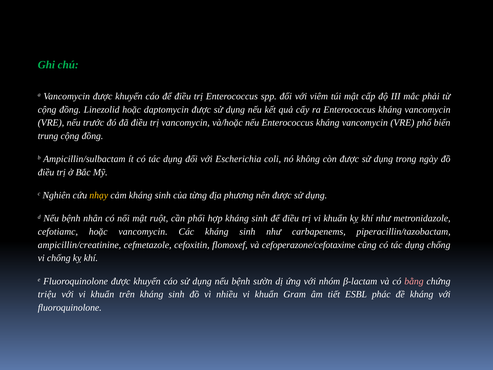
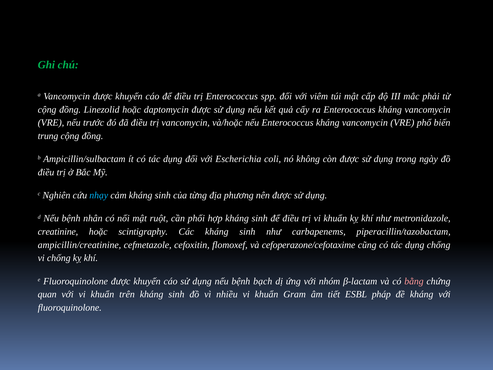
nhạy colour: yellow -> light blue (99, 195)
cefotiamc: cefotiamc -> creatinine (58, 232)
hoặc vancomycin: vancomycin -> scintigraphy (143, 232)
sườn: sườn -> bạch (263, 281)
triệu: triệu -> quan (47, 294)
phác: phác -> pháp (381, 294)
